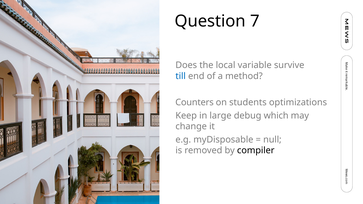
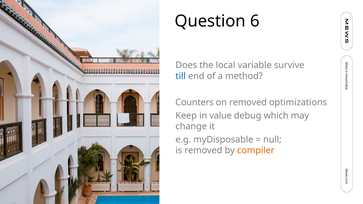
7: 7 -> 6 (255, 21)
on students: students -> removed (248, 103)
large: large -> value (221, 116)
compiler colour: black -> orange (256, 151)
